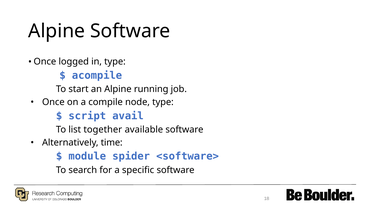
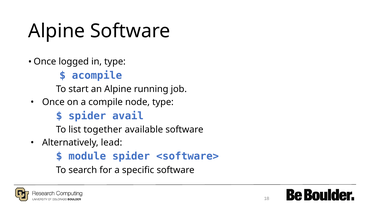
script: script -> spider (87, 116)
time: time -> lead (112, 143)
